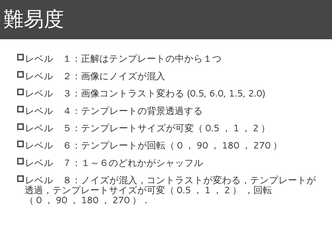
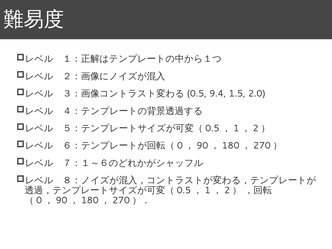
6.0: 6.0 -> 9.4 (218, 94)
